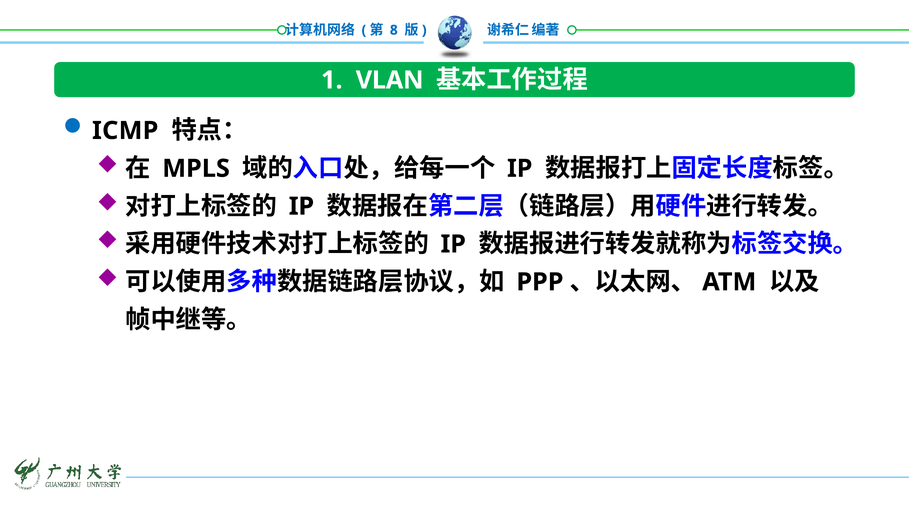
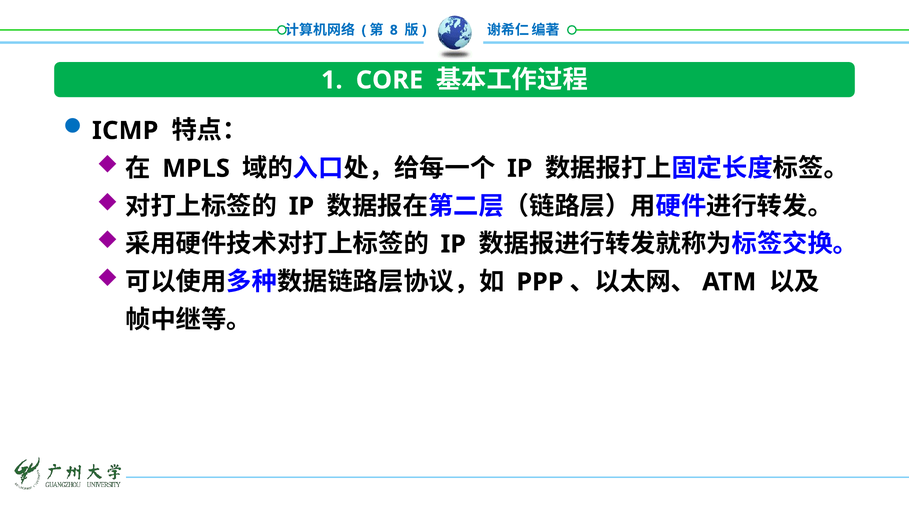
VLAN: VLAN -> CORE (389, 80)
